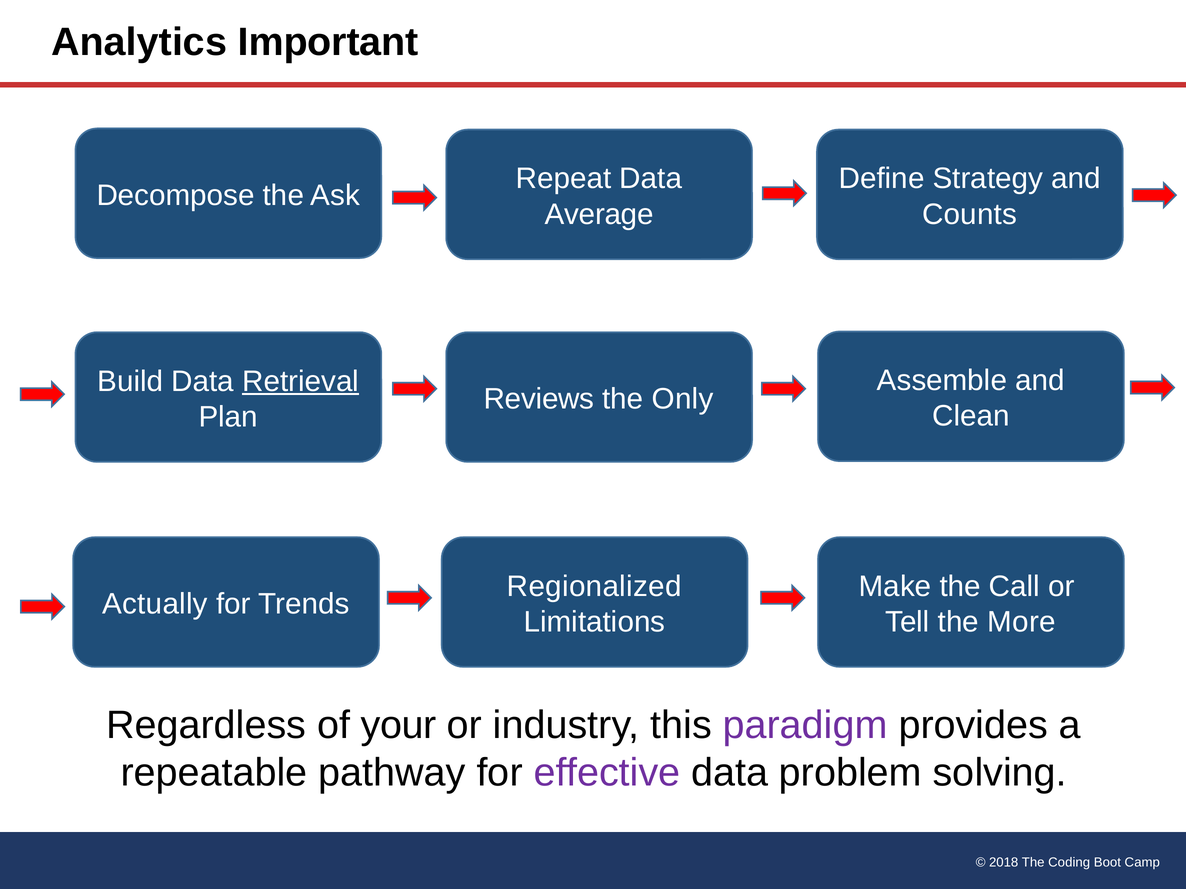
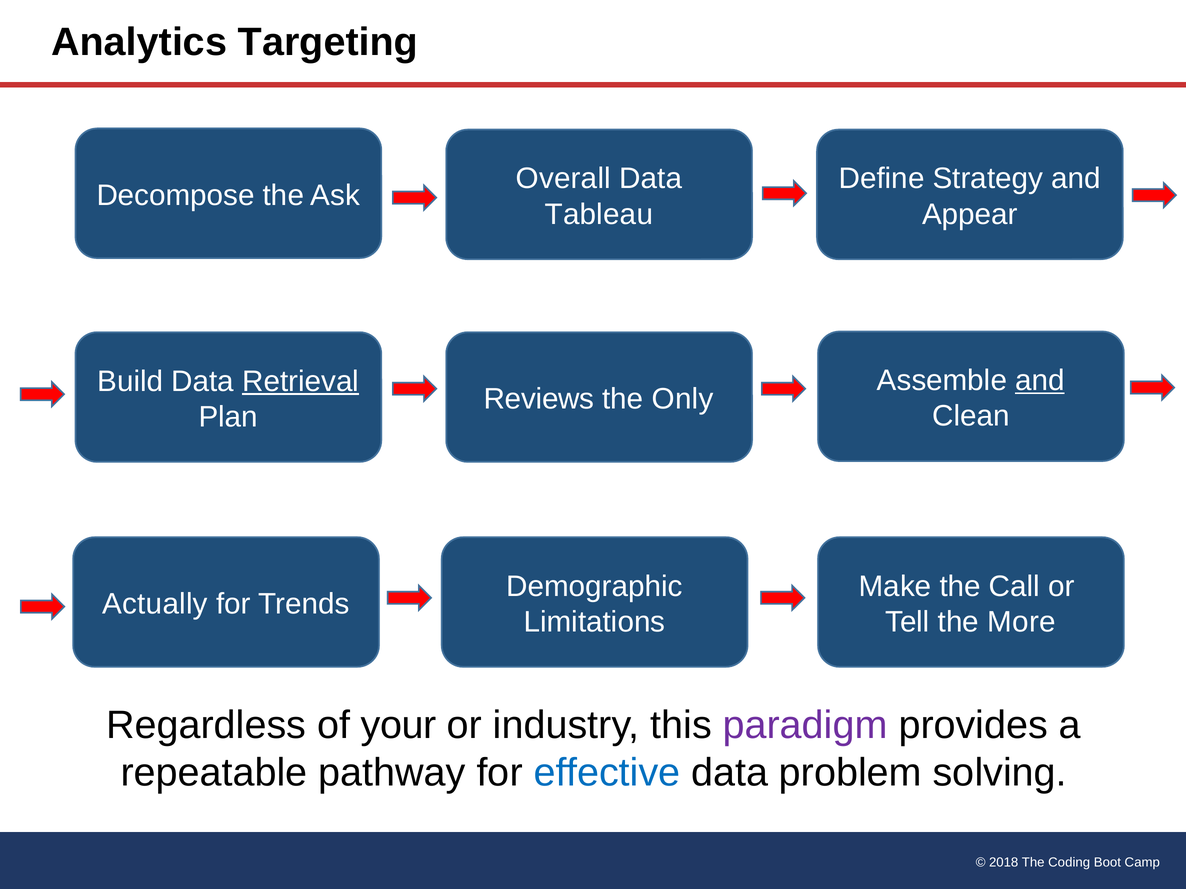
Important: Important -> Targeting (328, 42)
Repeat: Repeat -> Overall (563, 179)
Average: Average -> Tableau (599, 214)
Counts: Counts -> Appear (970, 214)
and underline: none -> present (1040, 381)
Regionalized: Regionalized -> Demographic (594, 587)
effective colour: purple -> blue (607, 773)
